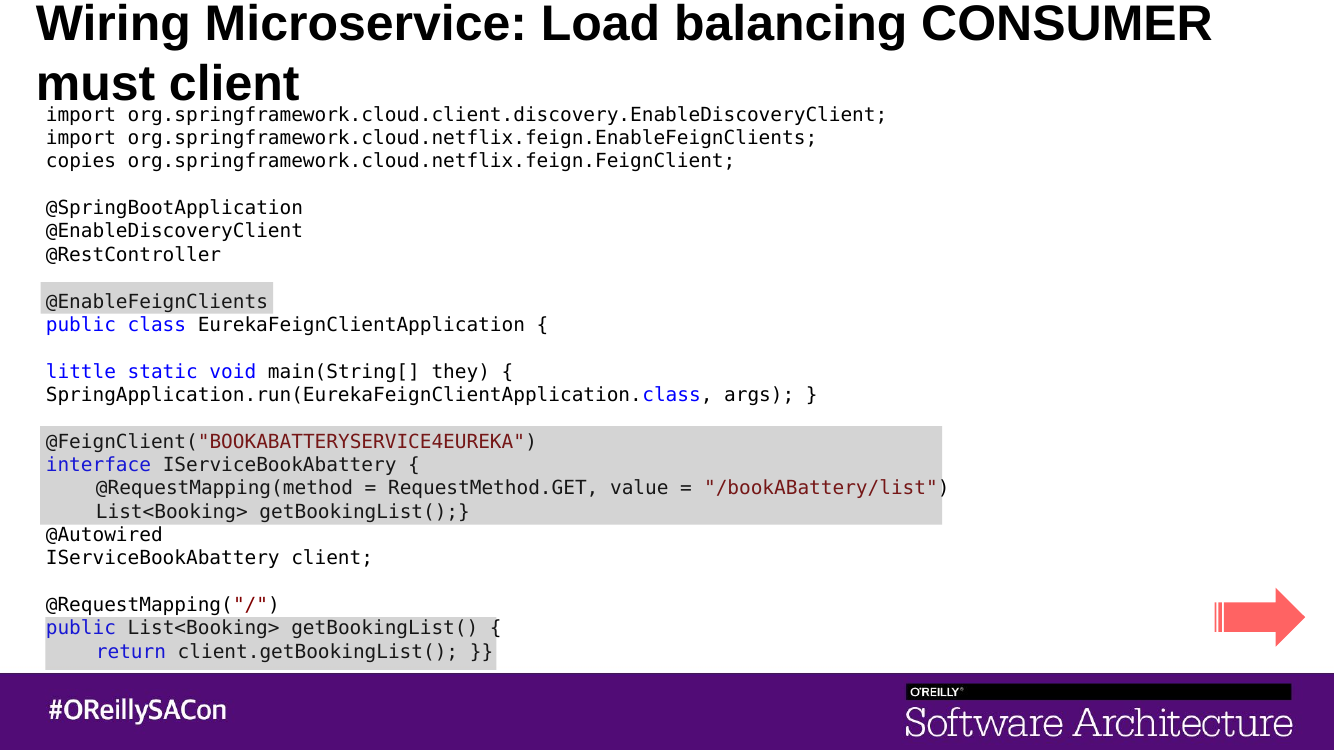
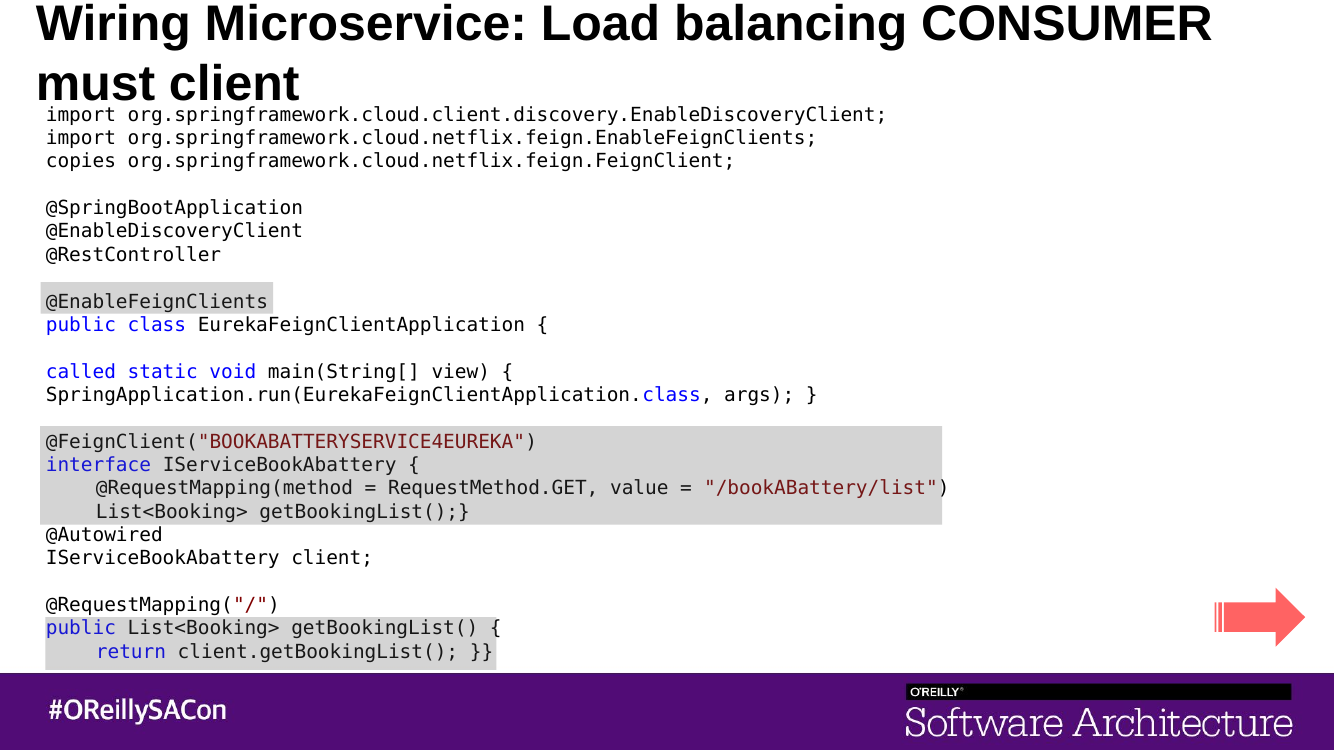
little: little -> called (81, 372)
they: they -> view (461, 372)
